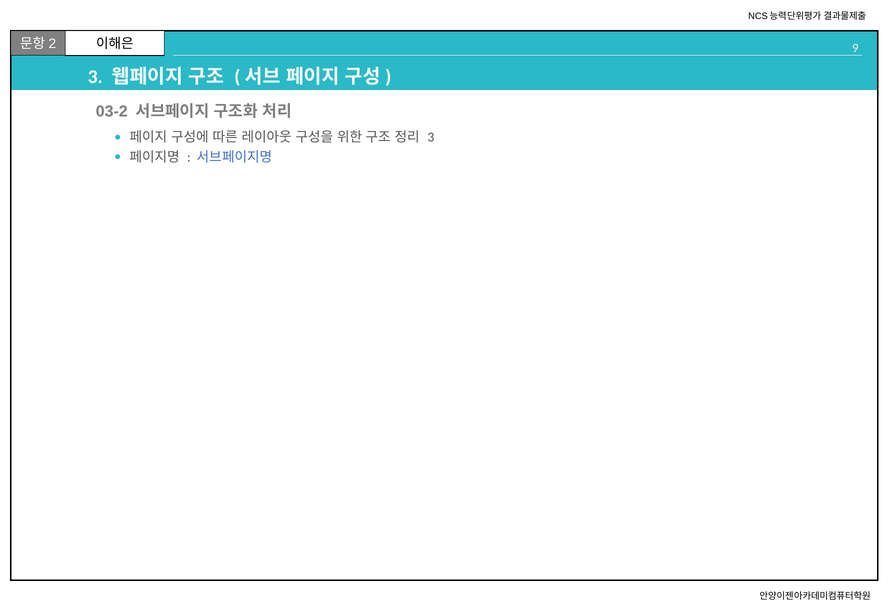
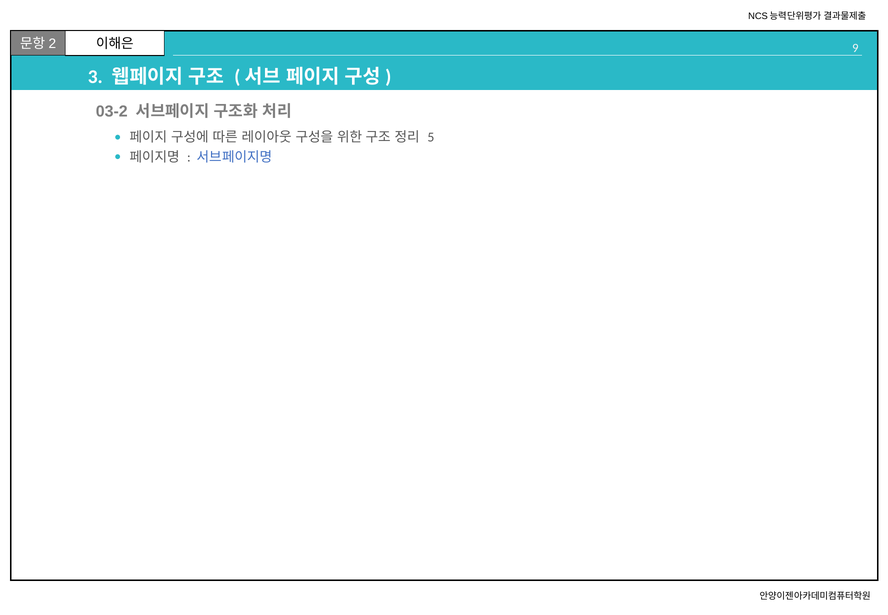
3: 3 -> 5 (431, 137)
